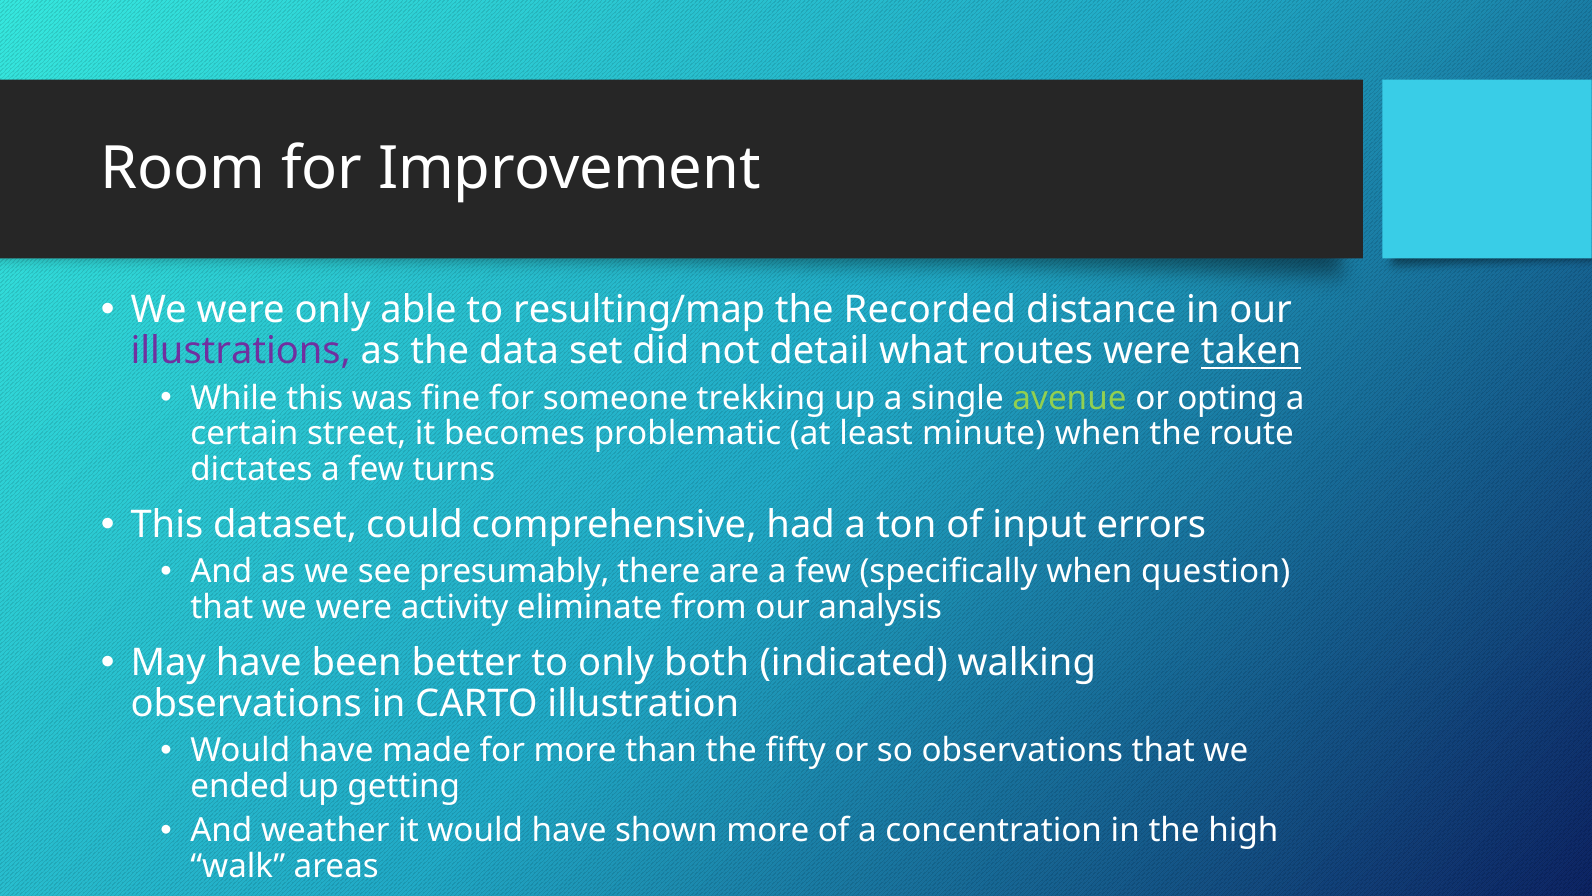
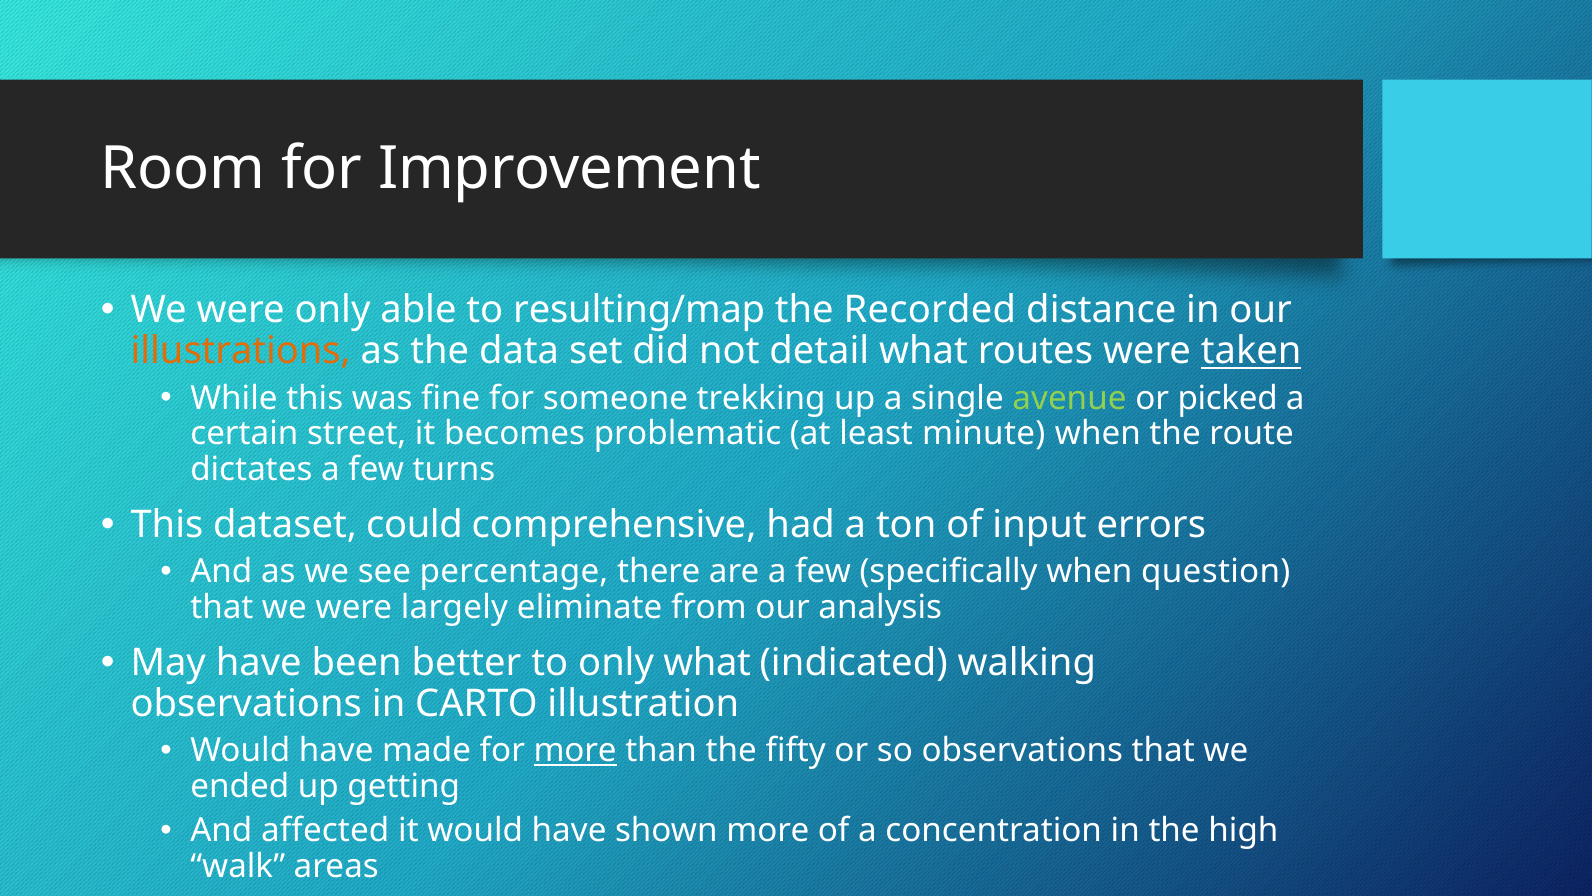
illustrations colour: purple -> orange (241, 351)
opting: opting -> picked (1228, 398)
presumably: presumably -> percentage (514, 571)
activity: activity -> largely (454, 607)
only both: both -> what (707, 662)
more underline: none -> present (575, 750)
weather: weather -> affected (325, 830)
